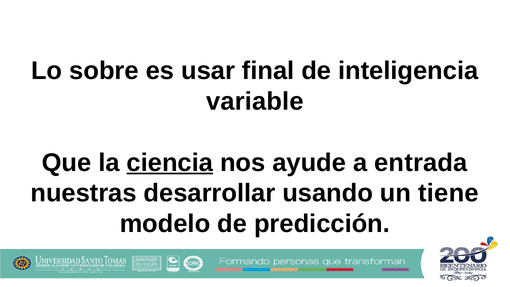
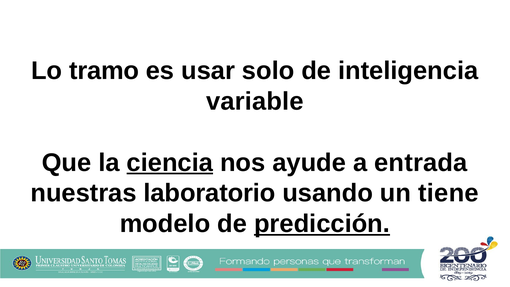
sobre: sobre -> tramo (104, 71)
final: final -> solo (268, 71)
desarrollar: desarrollar -> laboratorio (210, 193)
predicción underline: none -> present (322, 224)
